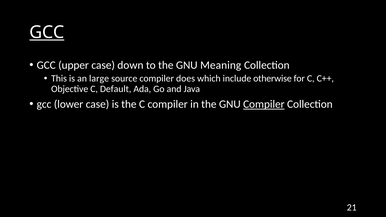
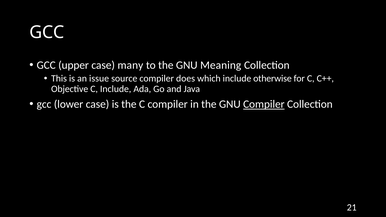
GCC underline: present -> none (47, 32)
down: down -> many (130, 65)
large: large -> issue (99, 79)
C Default: Default -> Include (116, 89)
